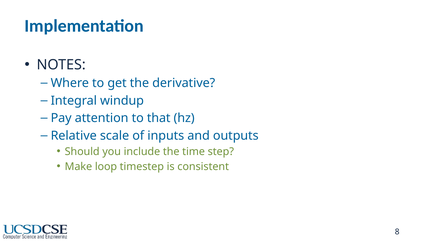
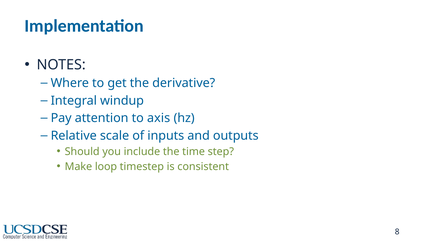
that: that -> axis (159, 118)
